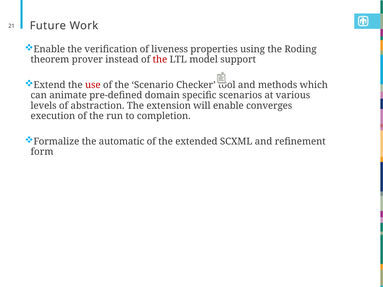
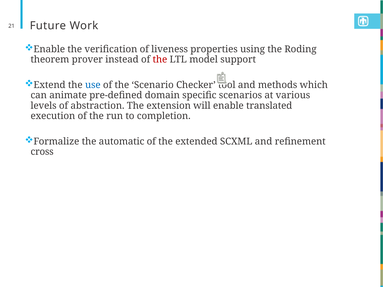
use colour: red -> blue (93, 85)
converges: converges -> translated (269, 106)
form: form -> cross (42, 152)
